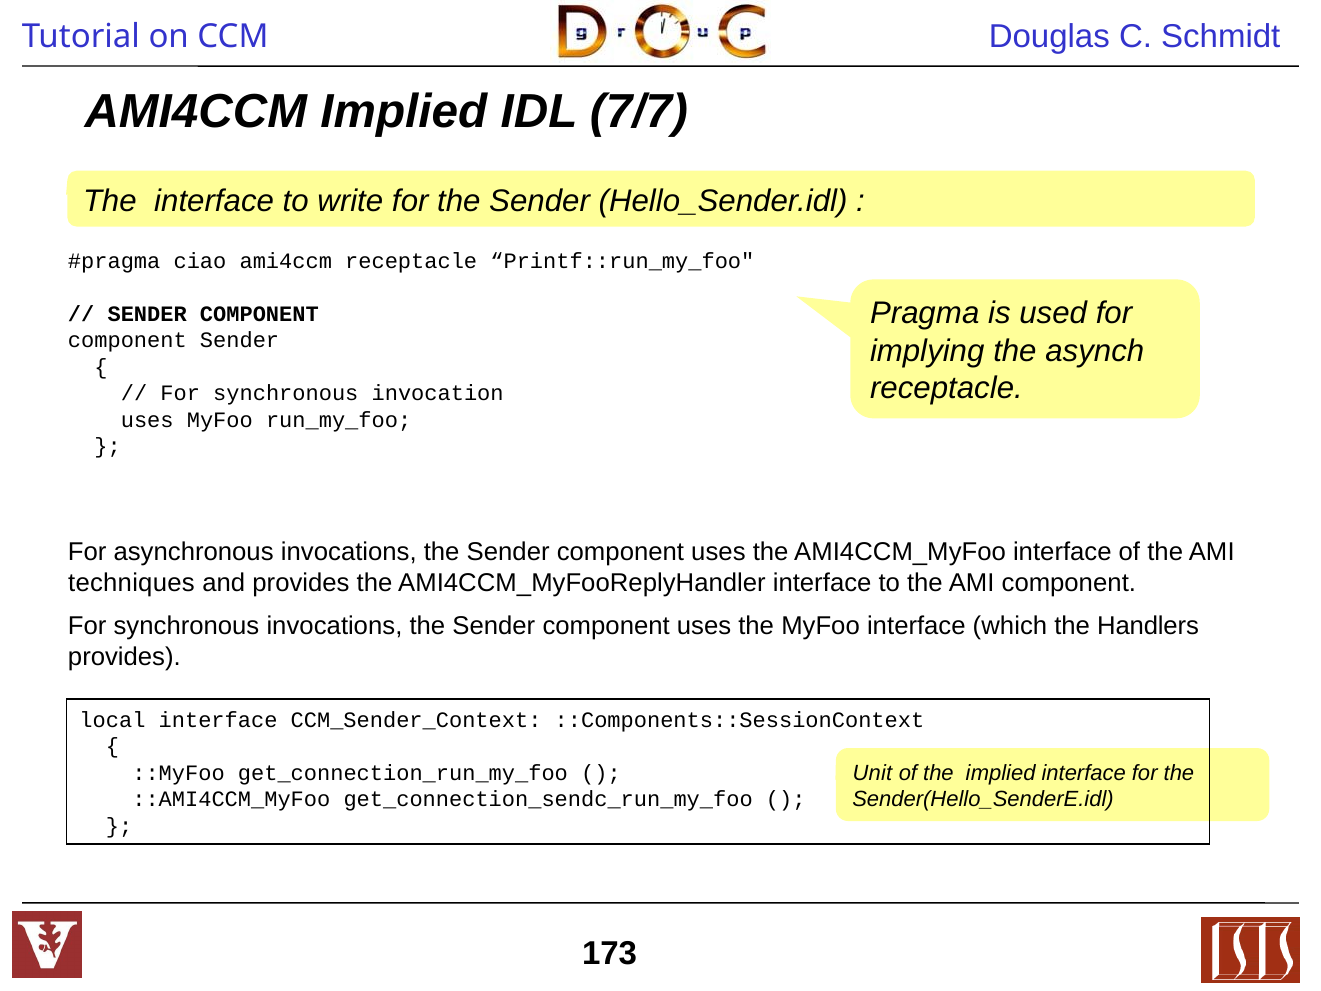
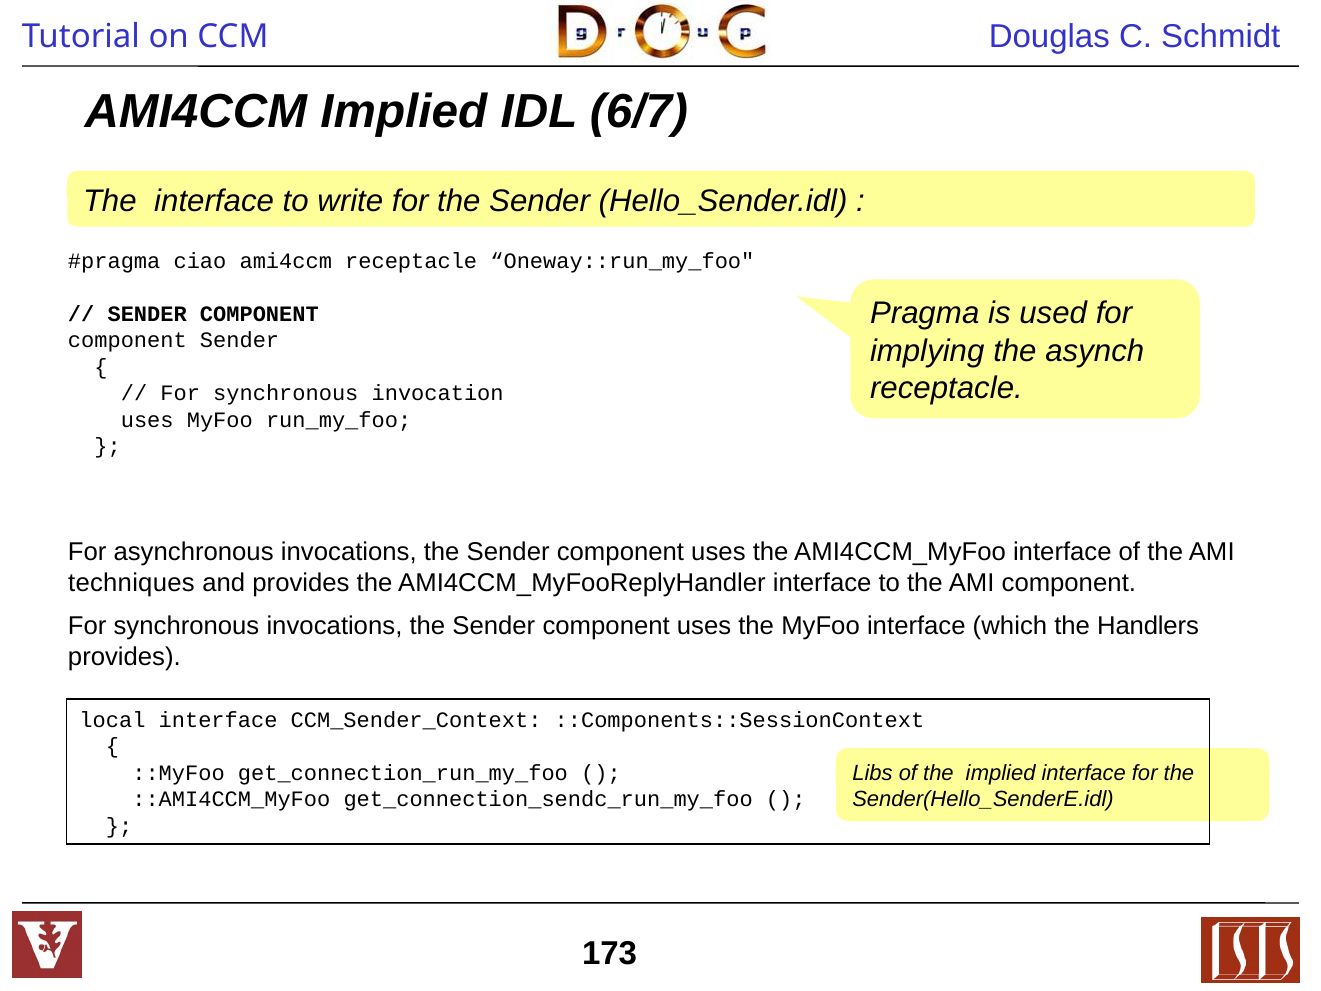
7/7: 7/7 -> 6/7 (639, 111)
Printf::run_my_foo: Printf::run_my_foo -> Oneway::run_my_foo (622, 261)
Unit: Unit -> Libs (873, 773)
